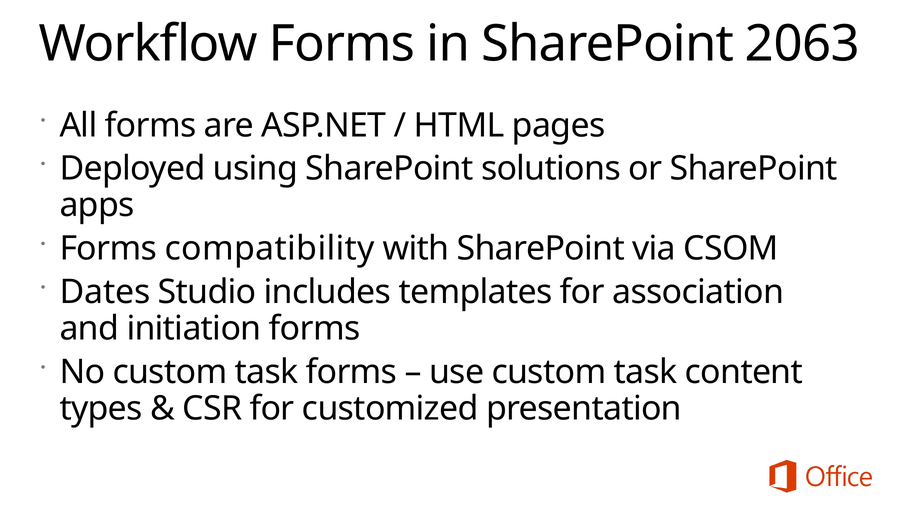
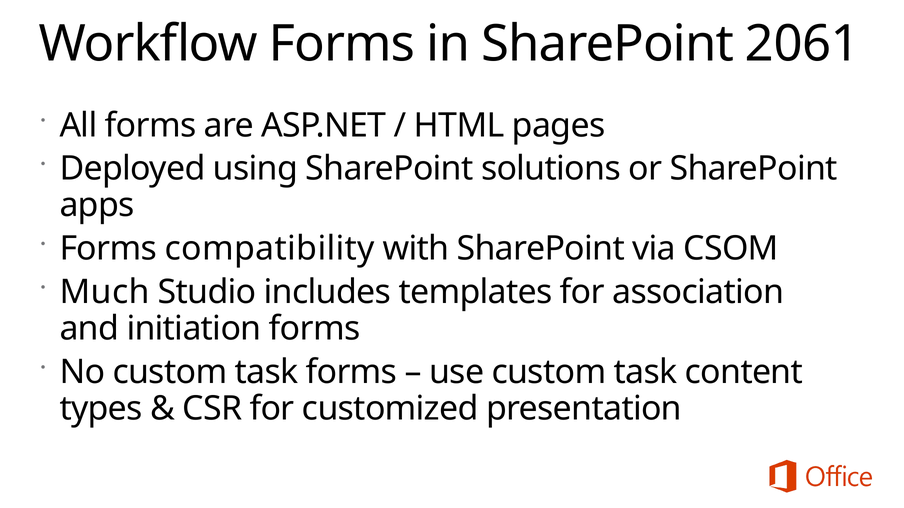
2063: 2063 -> 2061 (802, 44)
Dates: Dates -> Much (105, 292)
